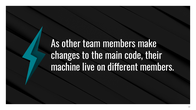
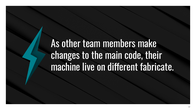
different members: members -> fabricate (157, 68)
